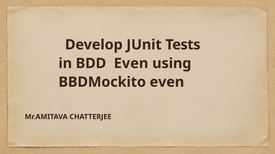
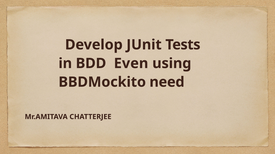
BBDMockito even: even -> need (167, 82)
